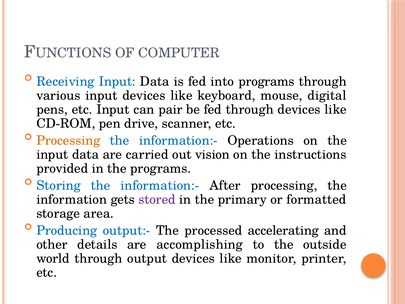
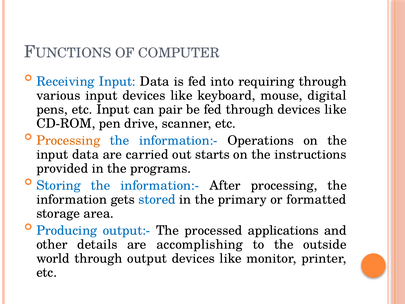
into programs: programs -> requiring (266, 82)
vision: vision -> starts (212, 154)
stored colour: purple -> blue (157, 199)
accelerating: accelerating -> applications (283, 230)
